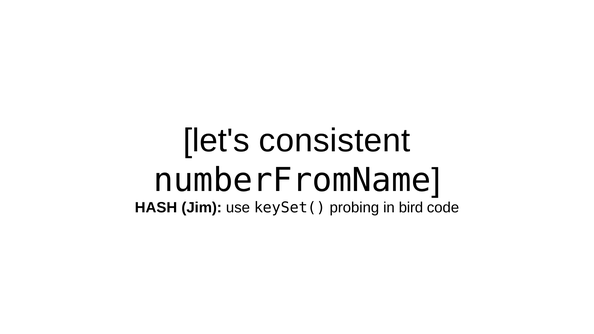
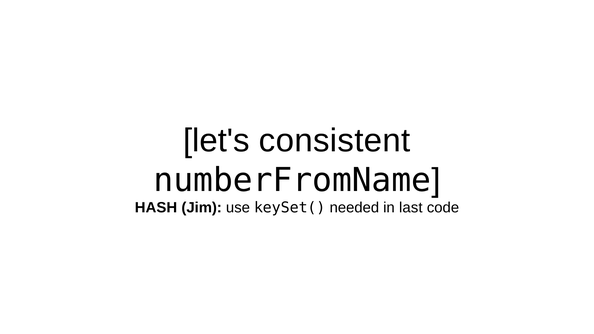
probing: probing -> needed (354, 208)
bird: bird -> last (411, 208)
